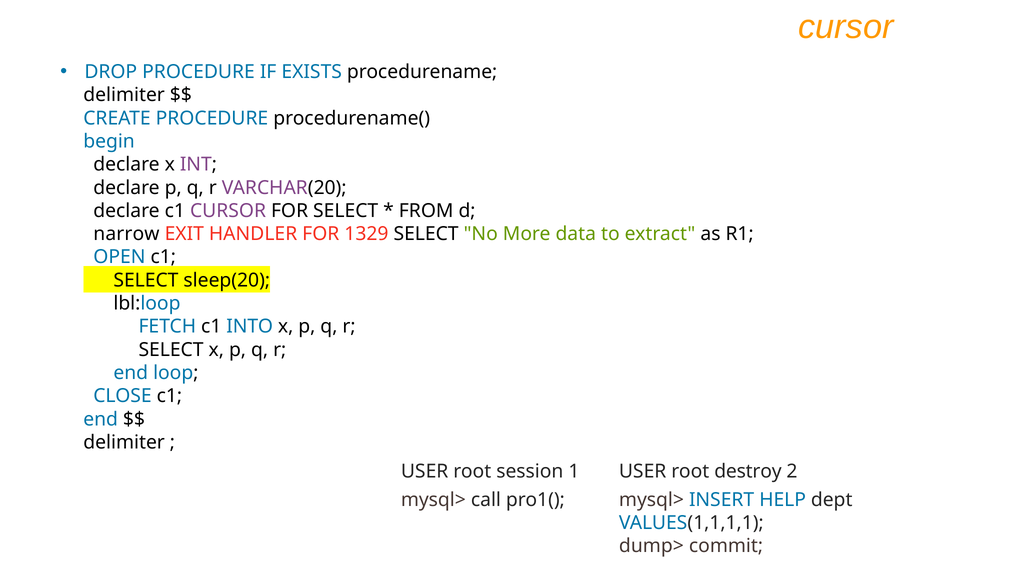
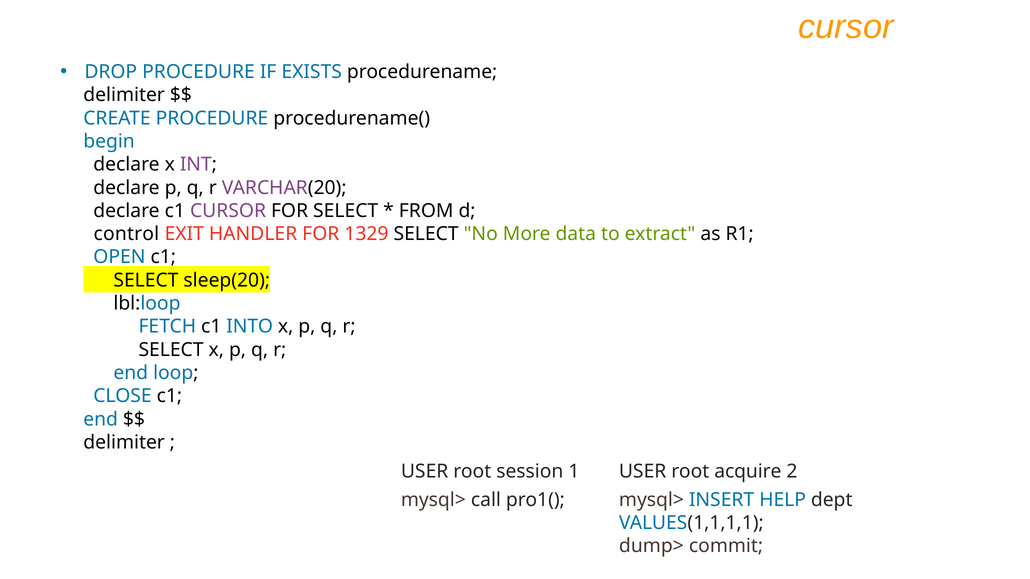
narrow: narrow -> control (126, 234)
destroy: destroy -> acquire (748, 472)
